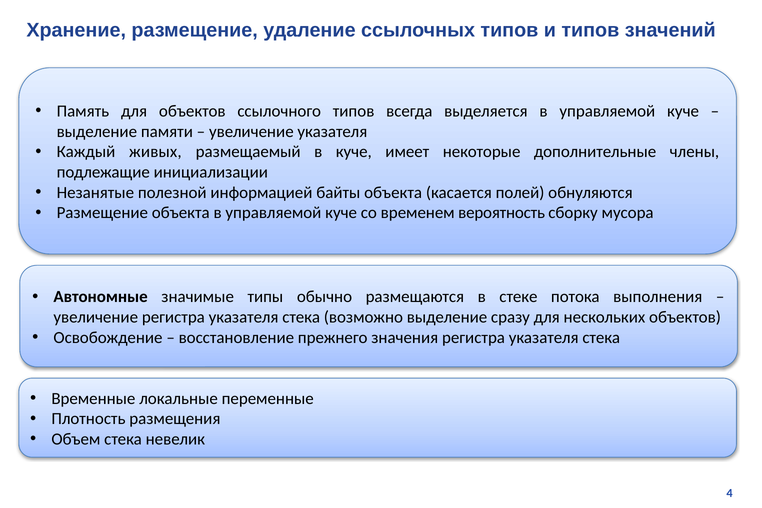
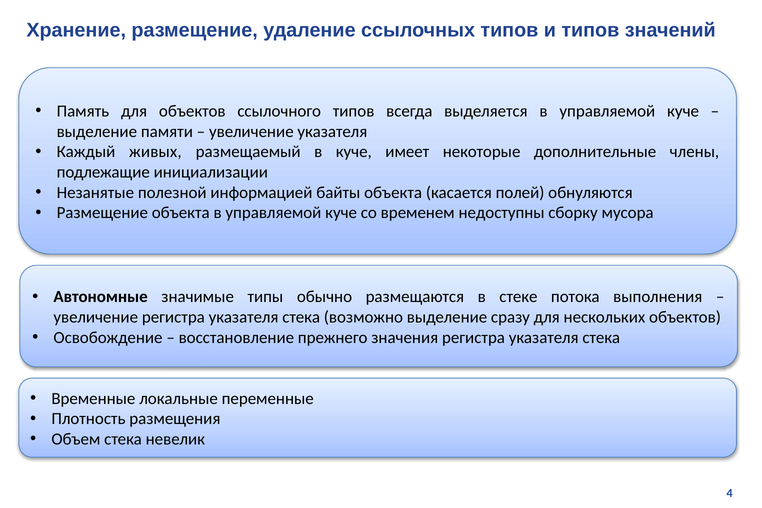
вероятность: вероятность -> недоступны (502, 213)
